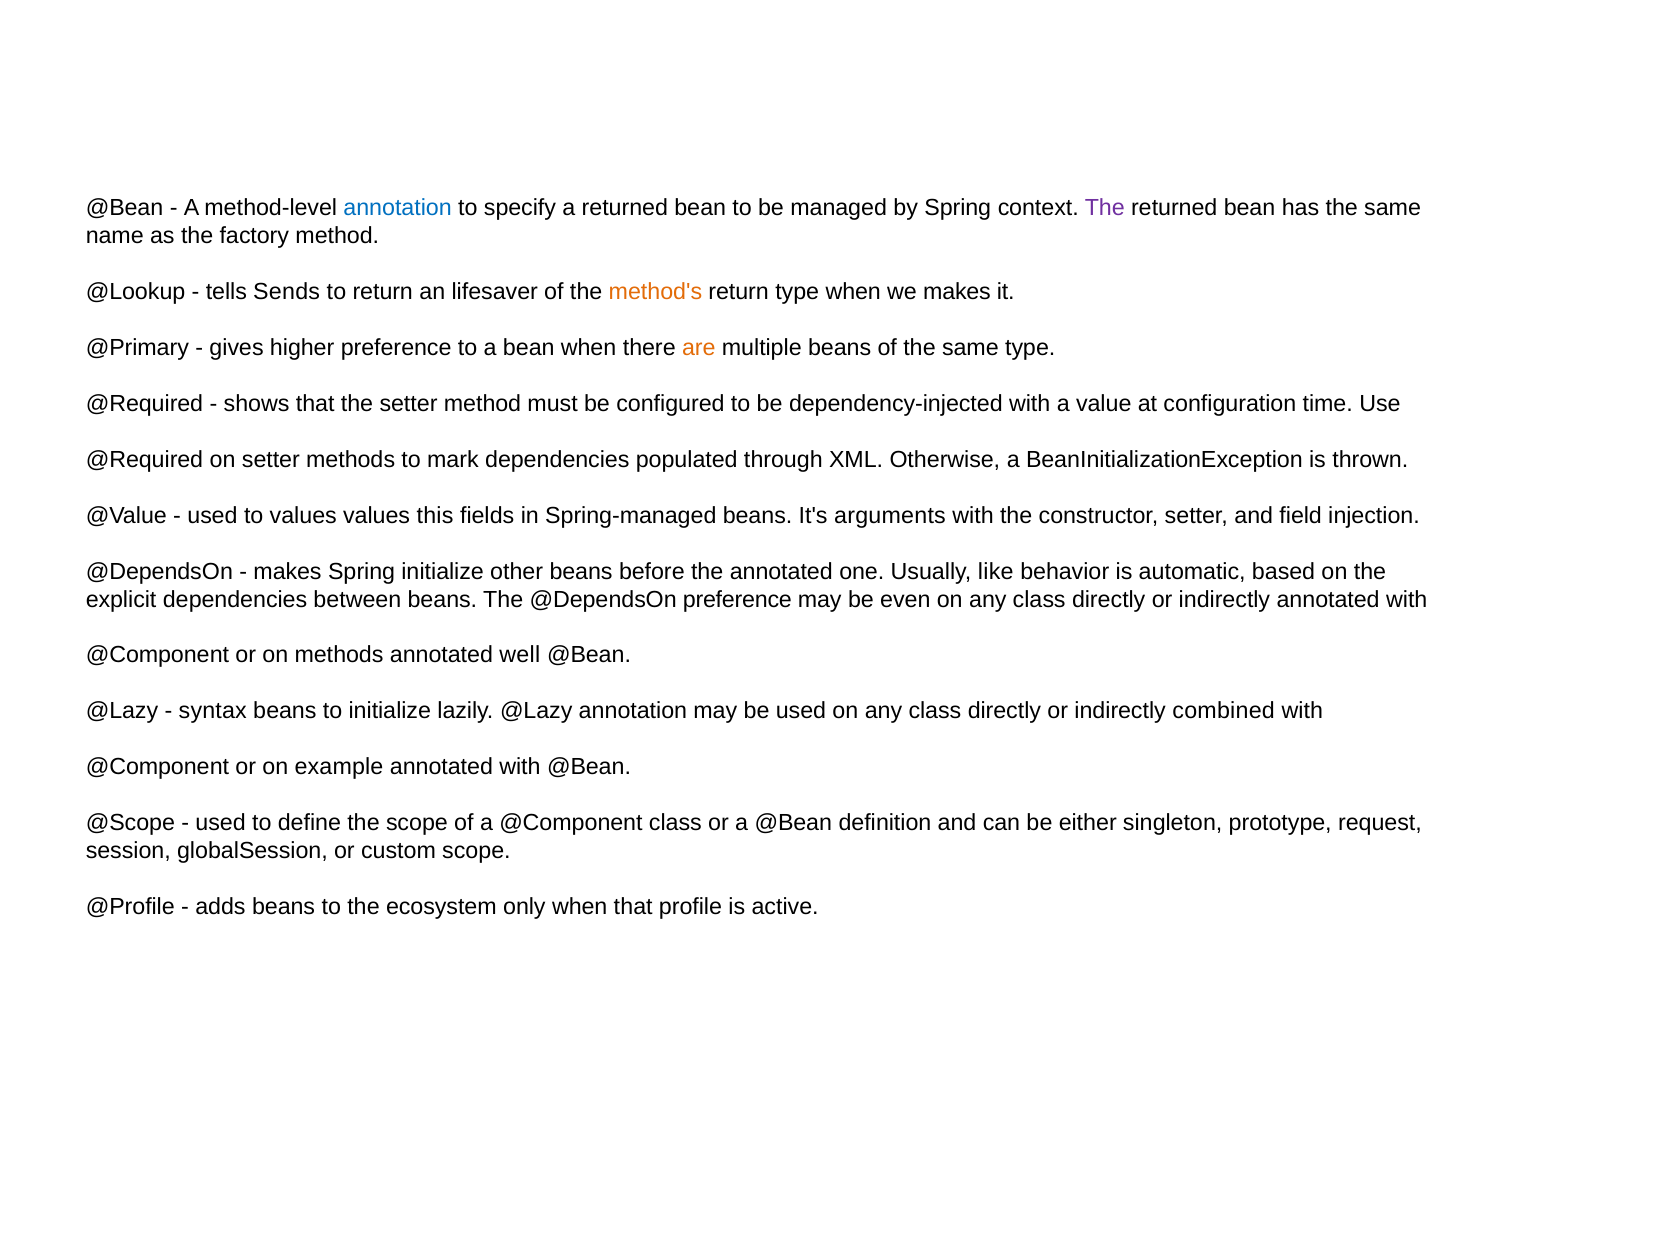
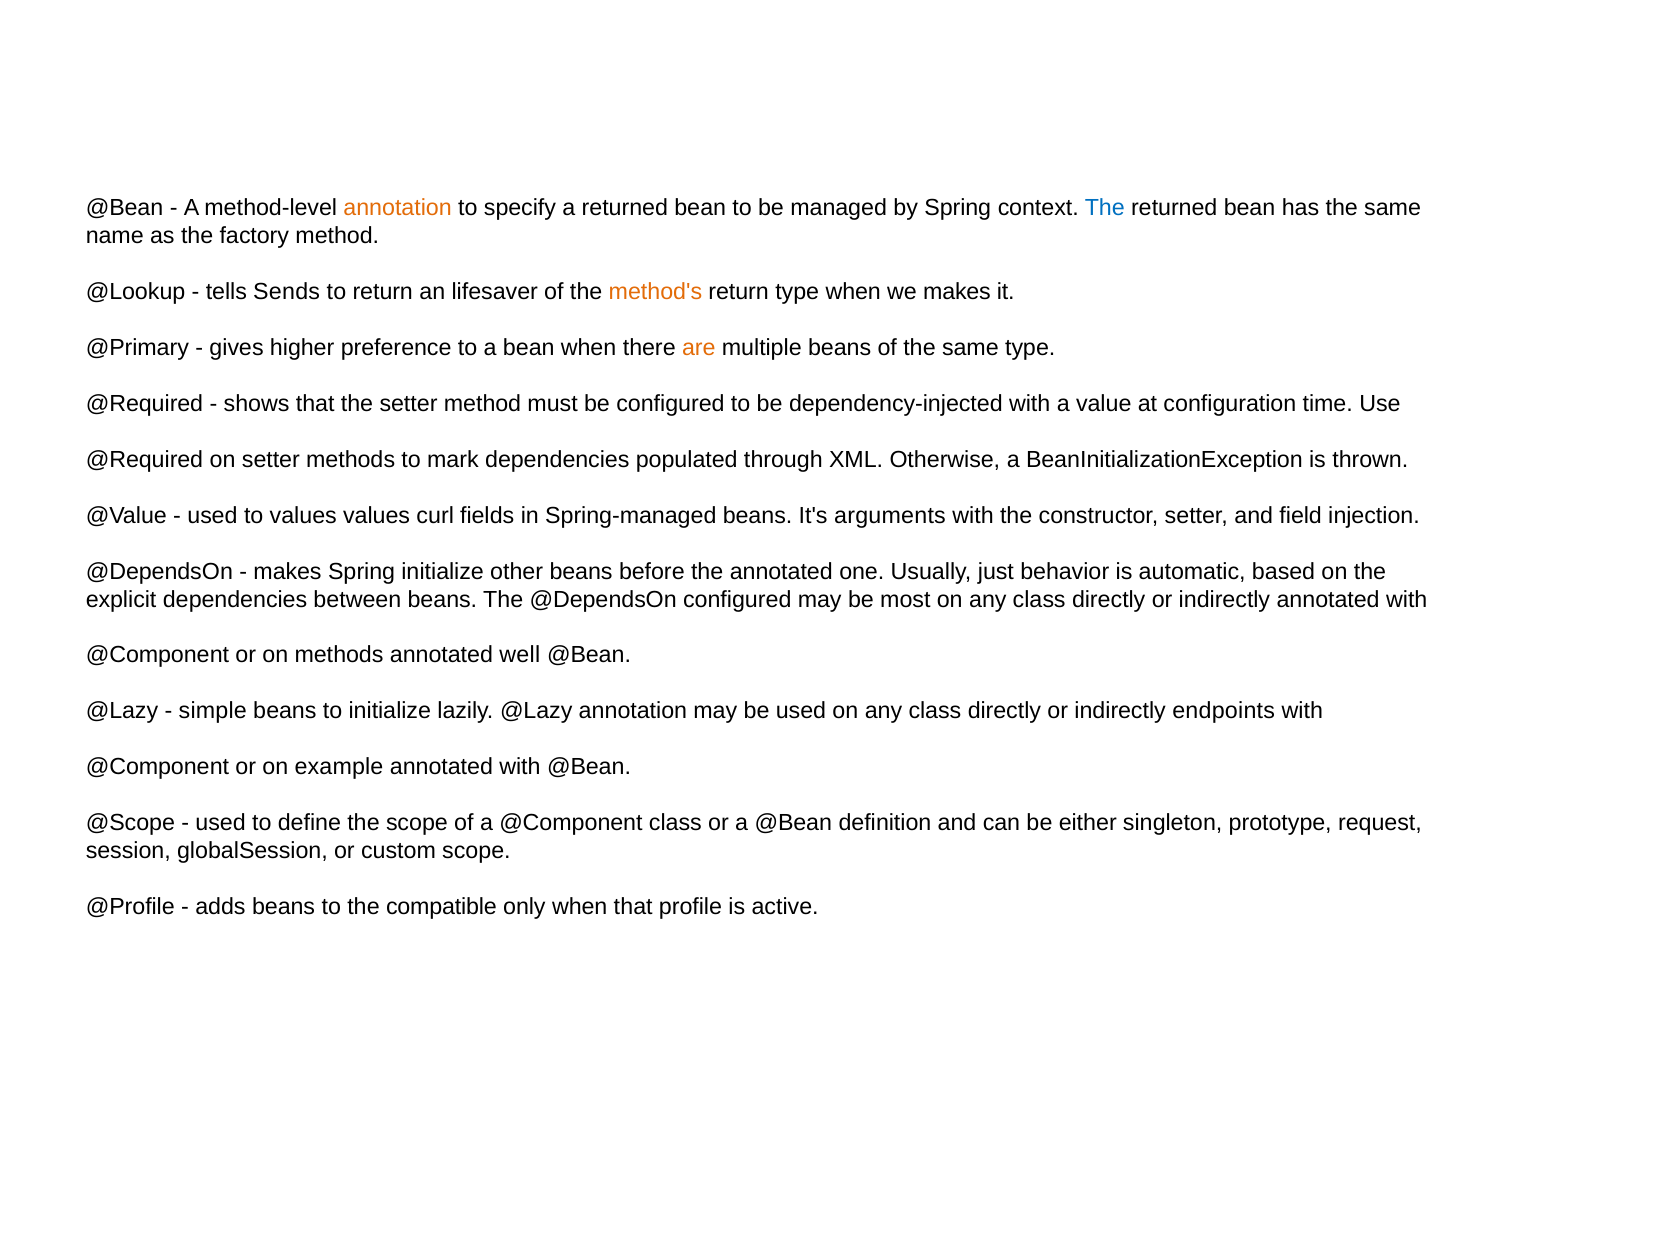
annotation colour: blue -> orange (398, 208)
The colour: purple -> blue (1105, 208)
this: this -> curl (435, 515)
like: like -> just (996, 571)
@DependsOn preference: preference -> configured (737, 599)
even: even -> most (905, 599)
syntax: syntax -> simple (213, 711)
combined: combined -> endpoints (1224, 711)
ecosystem: ecosystem -> compatible (441, 906)
